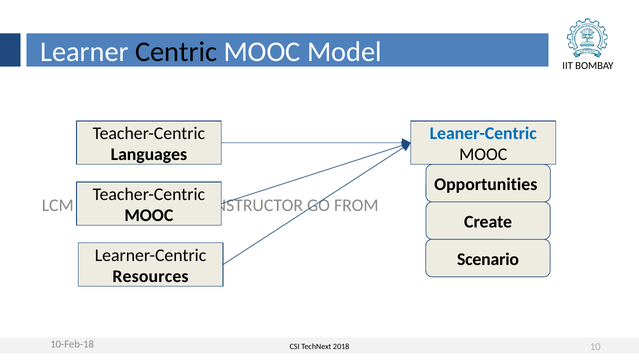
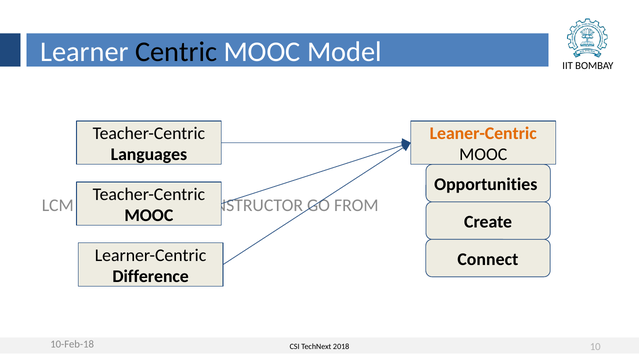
Leaner-Centric colour: blue -> orange (483, 133)
Scenario: Scenario -> Connect (488, 259)
Resources: Resources -> Difference (151, 276)
